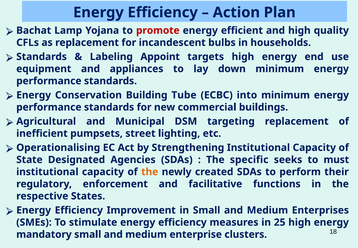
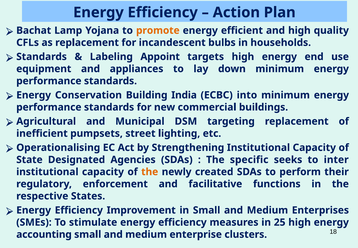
promote colour: red -> orange (158, 30)
Tube: Tube -> India (184, 95)
must: must -> inter (336, 160)
mandatory: mandatory -> accounting (44, 234)
